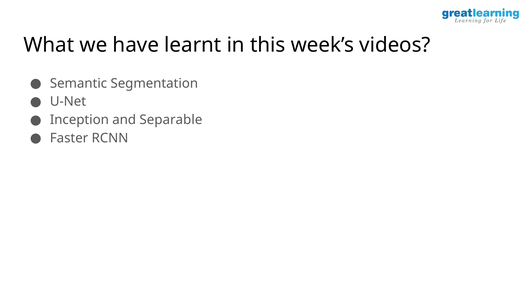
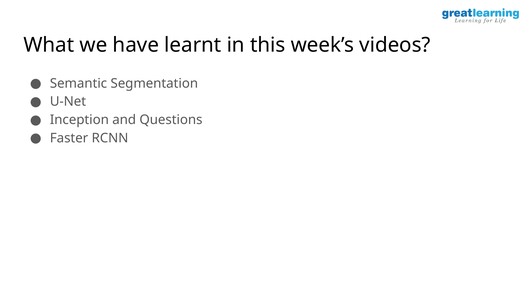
Separable: Separable -> Questions (171, 120)
